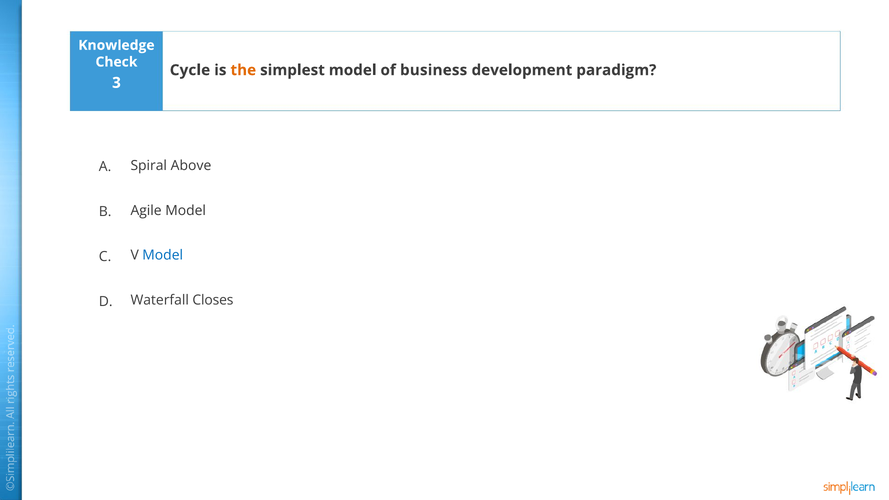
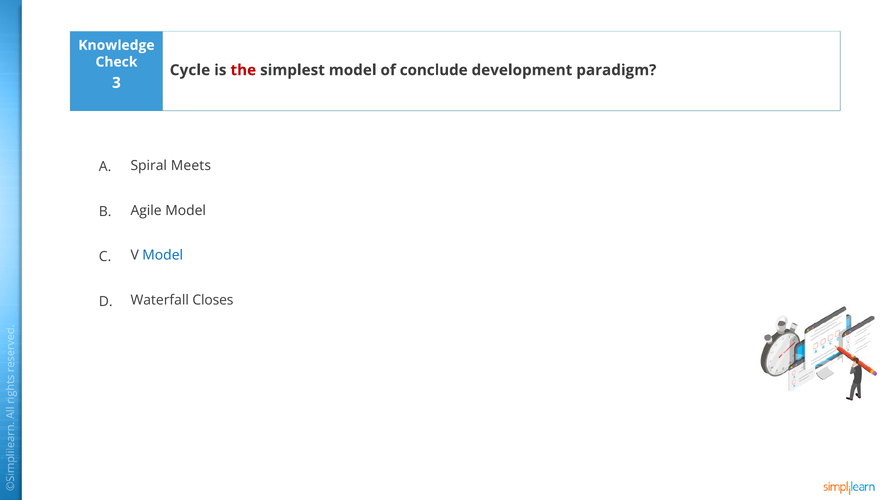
the colour: orange -> red (243, 70)
business: business -> conclude (434, 70)
Above: Above -> Meets (191, 166)
